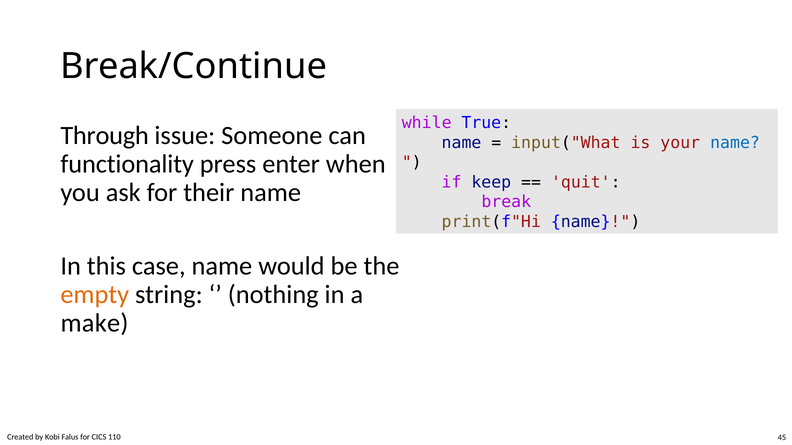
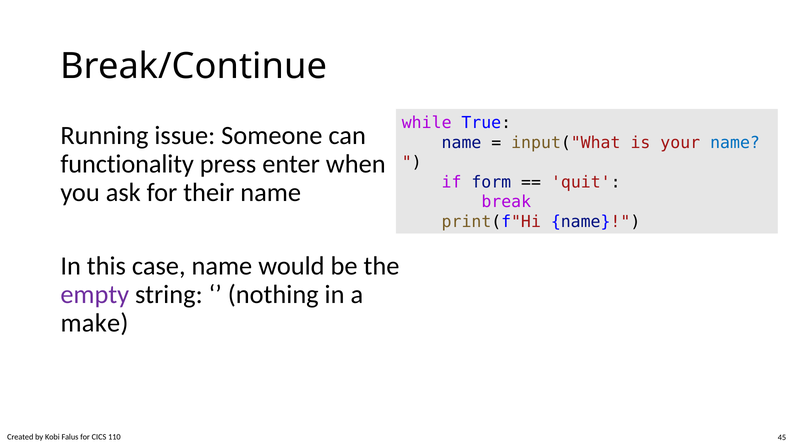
Through: Through -> Running (104, 136)
keep: keep -> form (491, 182)
empty colour: orange -> purple (95, 295)
